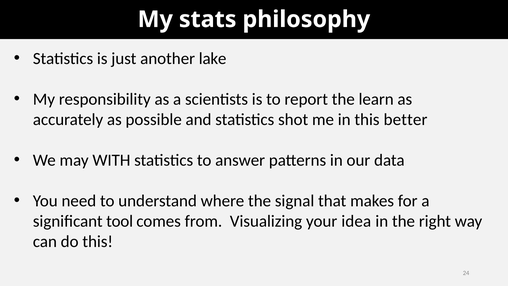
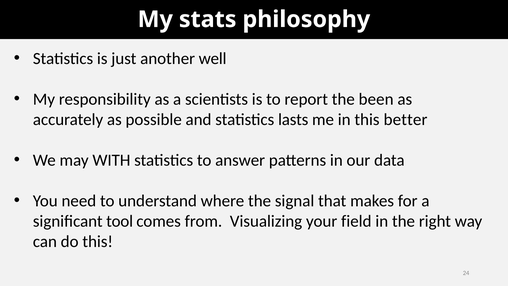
lake: lake -> well (213, 58)
learn: learn -> been (376, 99)
shot: shot -> lasts (293, 119)
idea: idea -> field (356, 221)
